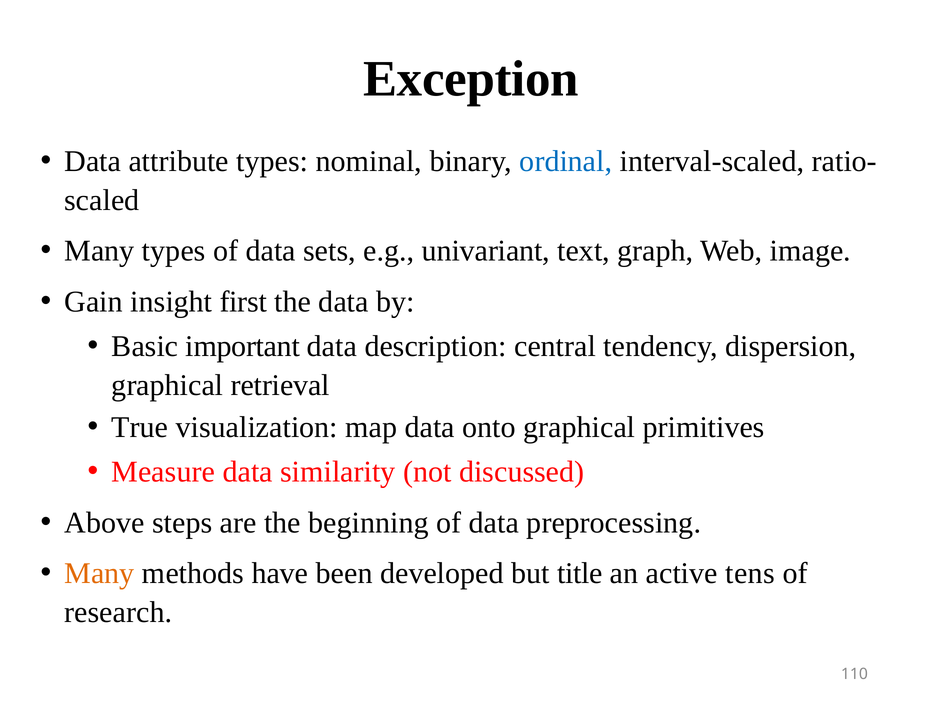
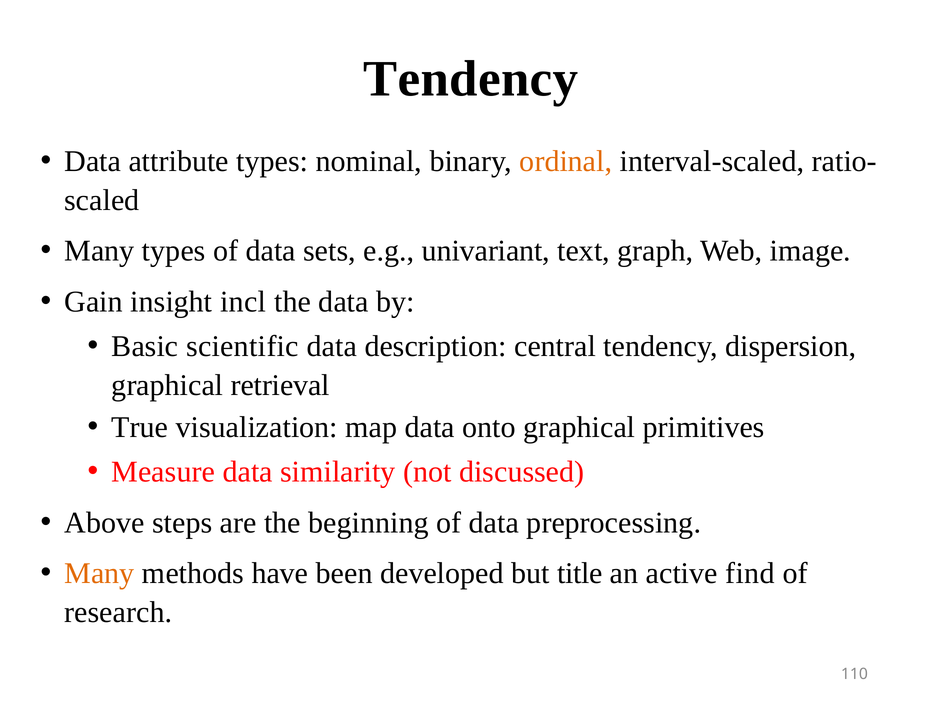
Exception: Exception -> Tendency (471, 79)
ordinal colour: blue -> orange (566, 161)
first: first -> incl (243, 301)
important: important -> scientific (242, 346)
tens: tens -> find (750, 573)
